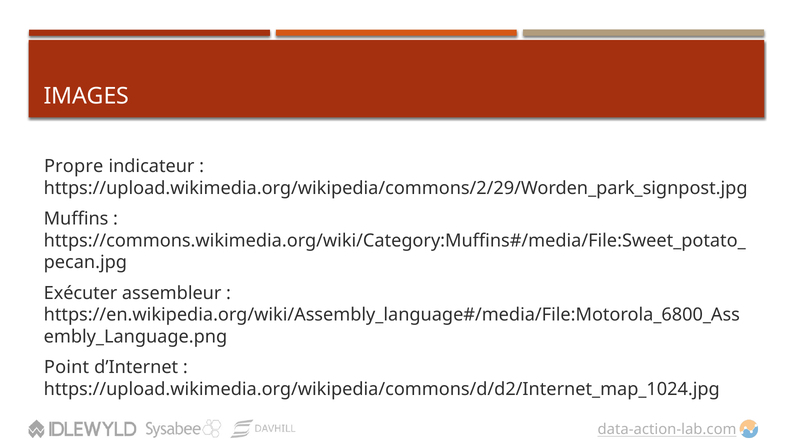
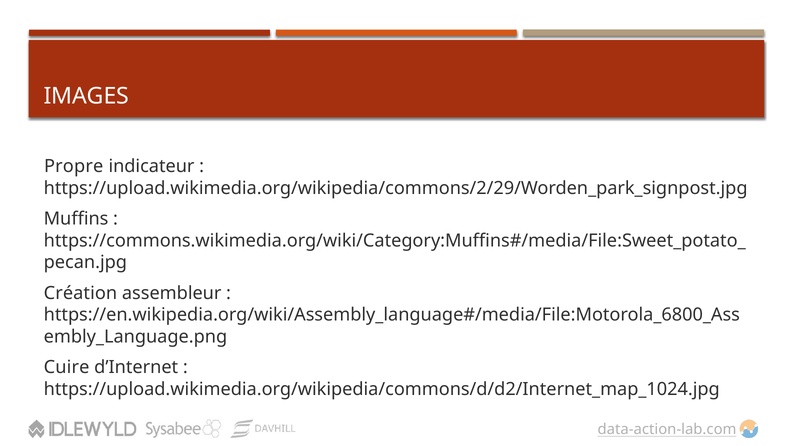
Exécuter: Exécuter -> Création (80, 293)
Point: Point -> Cuire (67, 367)
